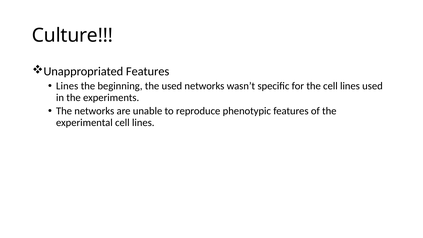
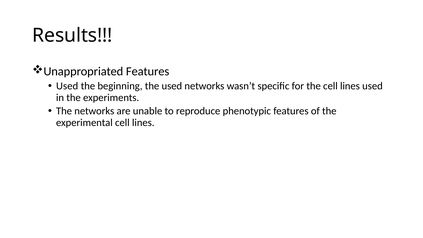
Culture: Culture -> Results (72, 36)
Lines: Lines -> Used (67, 86)
